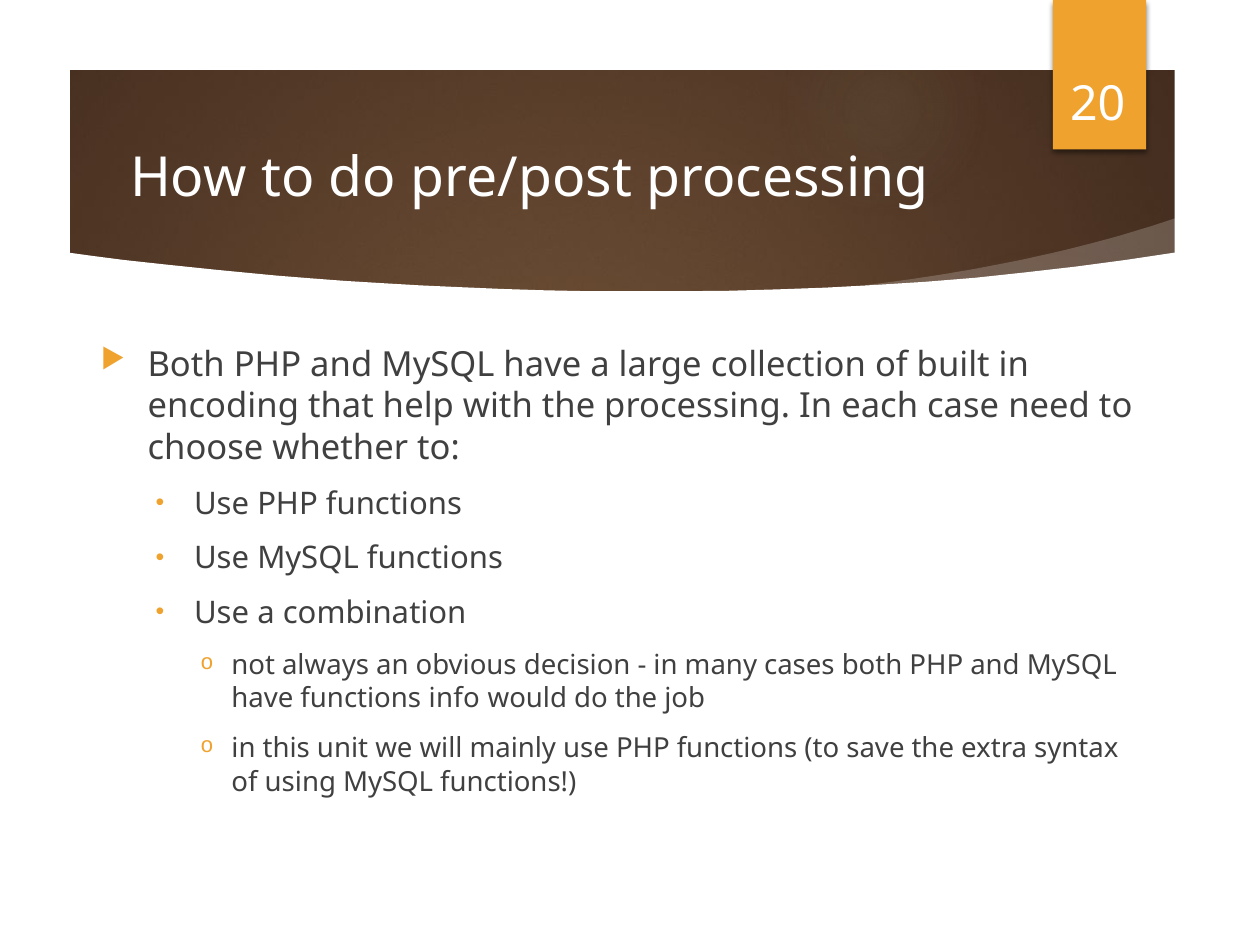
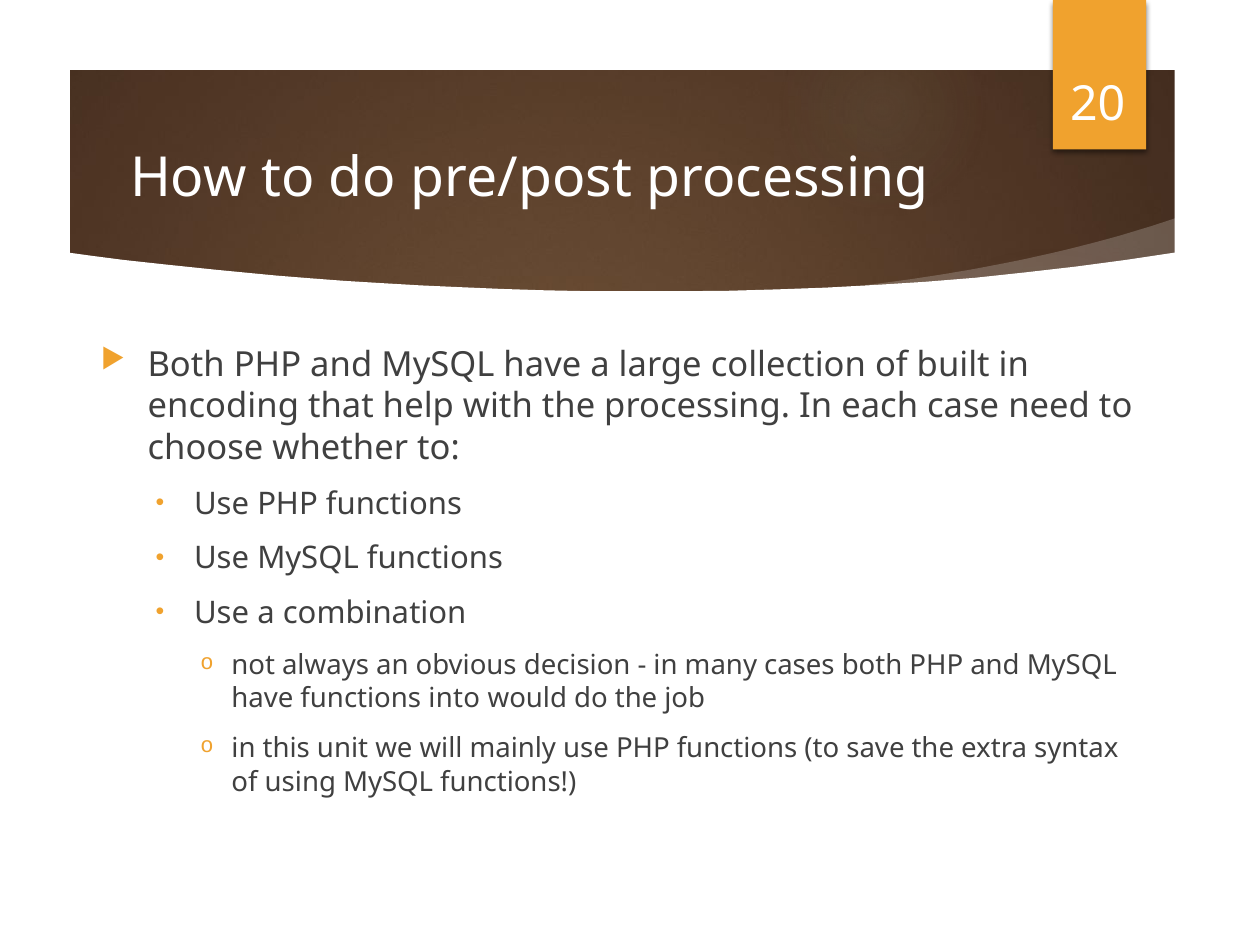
info: info -> into (454, 699)
